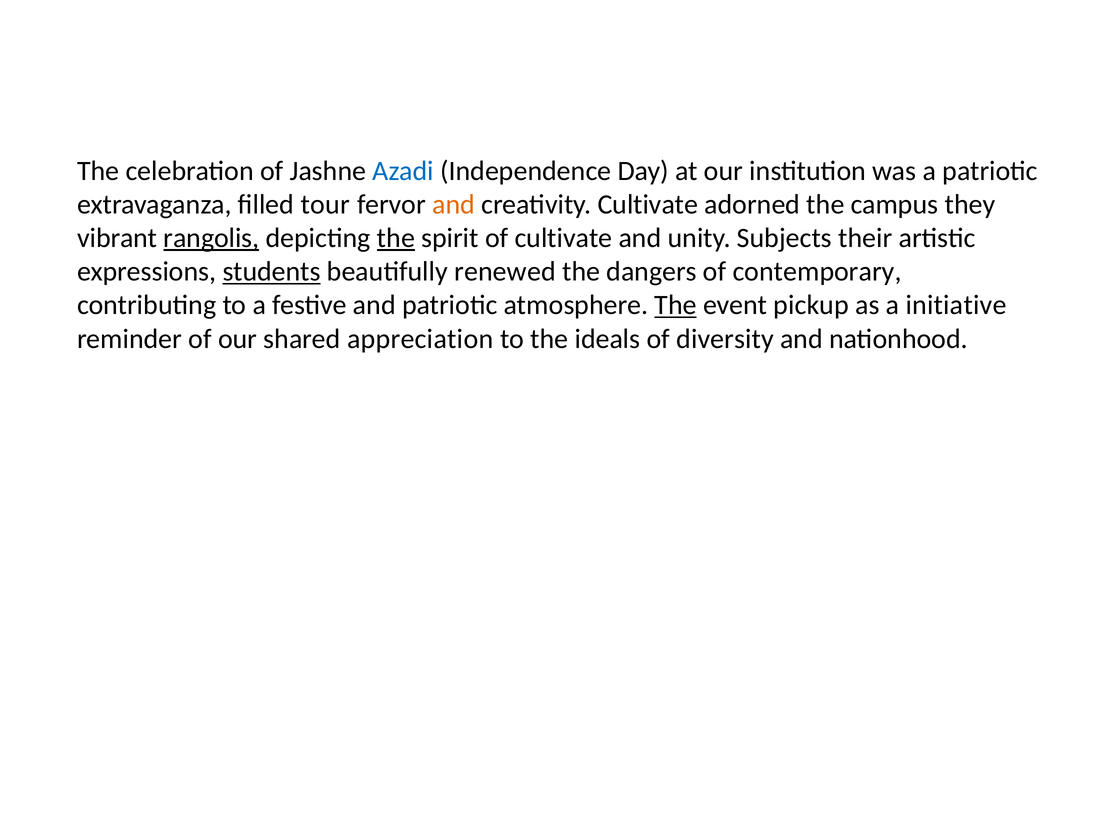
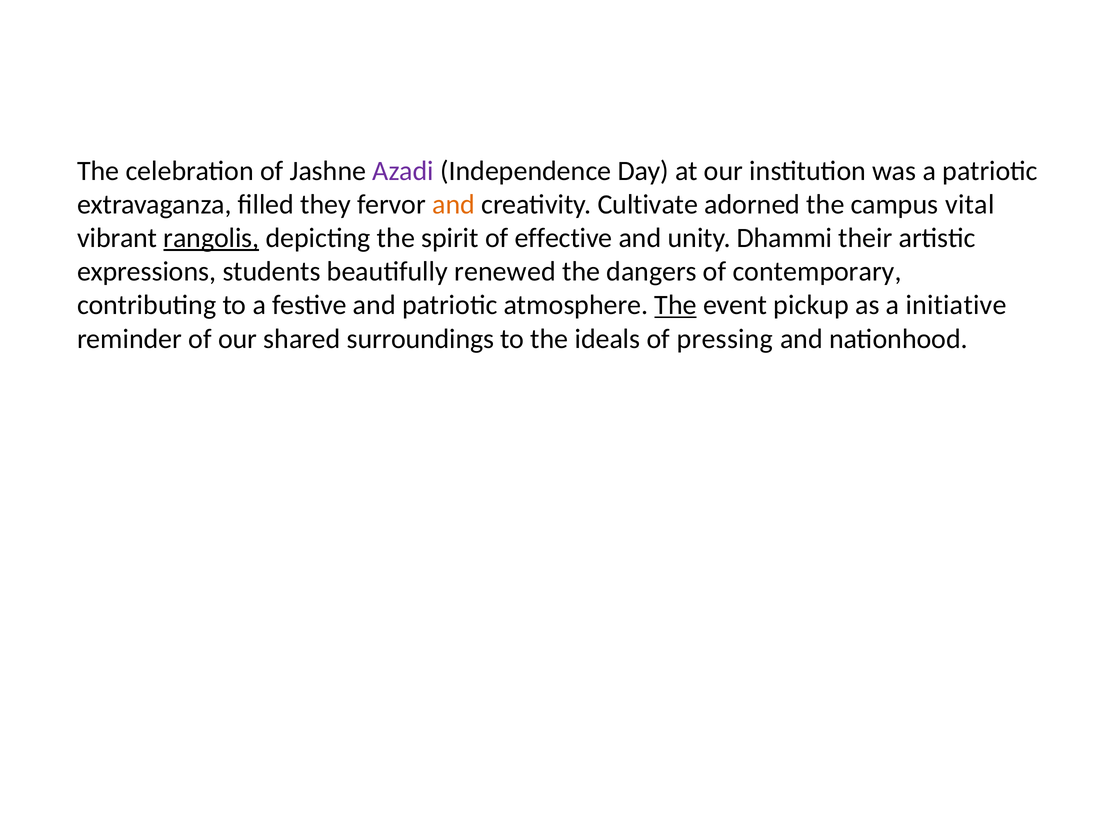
Azadi colour: blue -> purple (403, 171)
tour: tour -> they (326, 204)
they: they -> vital (970, 204)
the underline: present -> none (396, 238)
of cultivate: cultivate -> effective (564, 238)
Subjects: Subjects -> Dhammi (785, 238)
students underline: present -> none (272, 272)
appreciation: appreciation -> surroundings (420, 339)
diversity: diversity -> pressing (725, 339)
